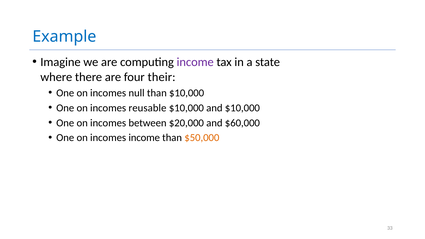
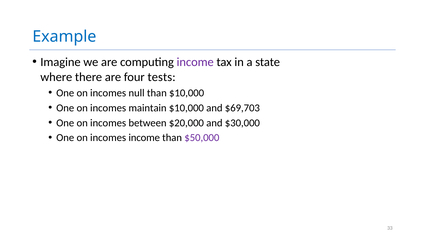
their: their -> tests (162, 77)
reusable: reusable -> maintain (148, 108)
and $10,000: $10,000 -> $69,703 (242, 108)
$60,000: $60,000 -> $30,000 (242, 123)
$50,000 colour: orange -> purple (202, 138)
